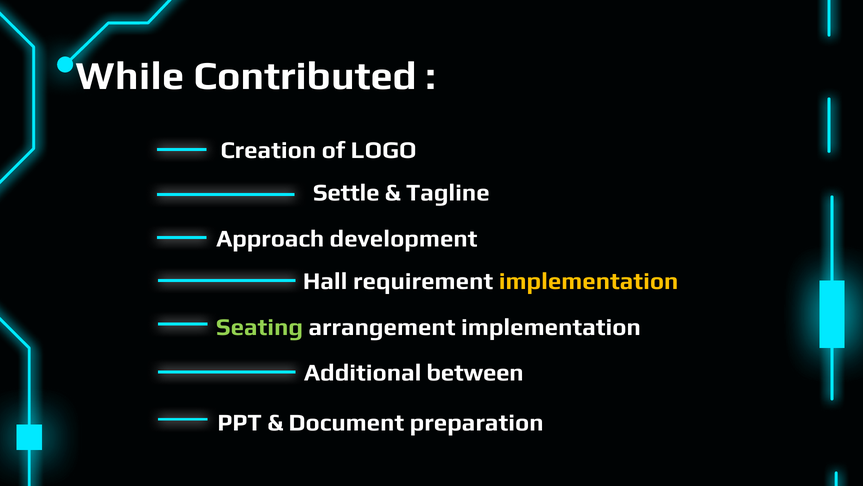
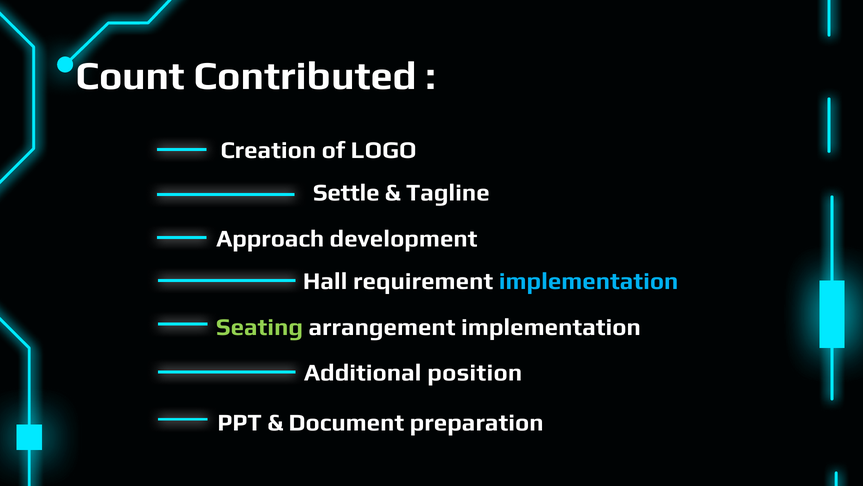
While: While -> Count (130, 76)
implementation colour: yellow -> light blue (589, 281)
between: between -> position (475, 372)
